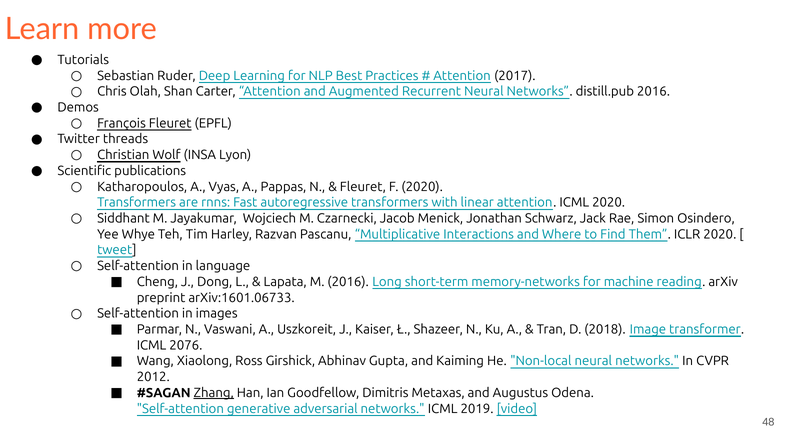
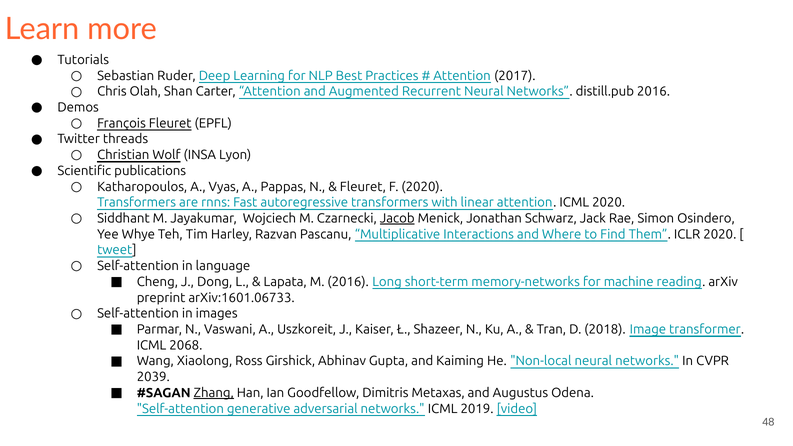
Jacob underline: none -> present (397, 218)
2076: 2076 -> 2068 (186, 345)
2012: 2012 -> 2039 (153, 377)
